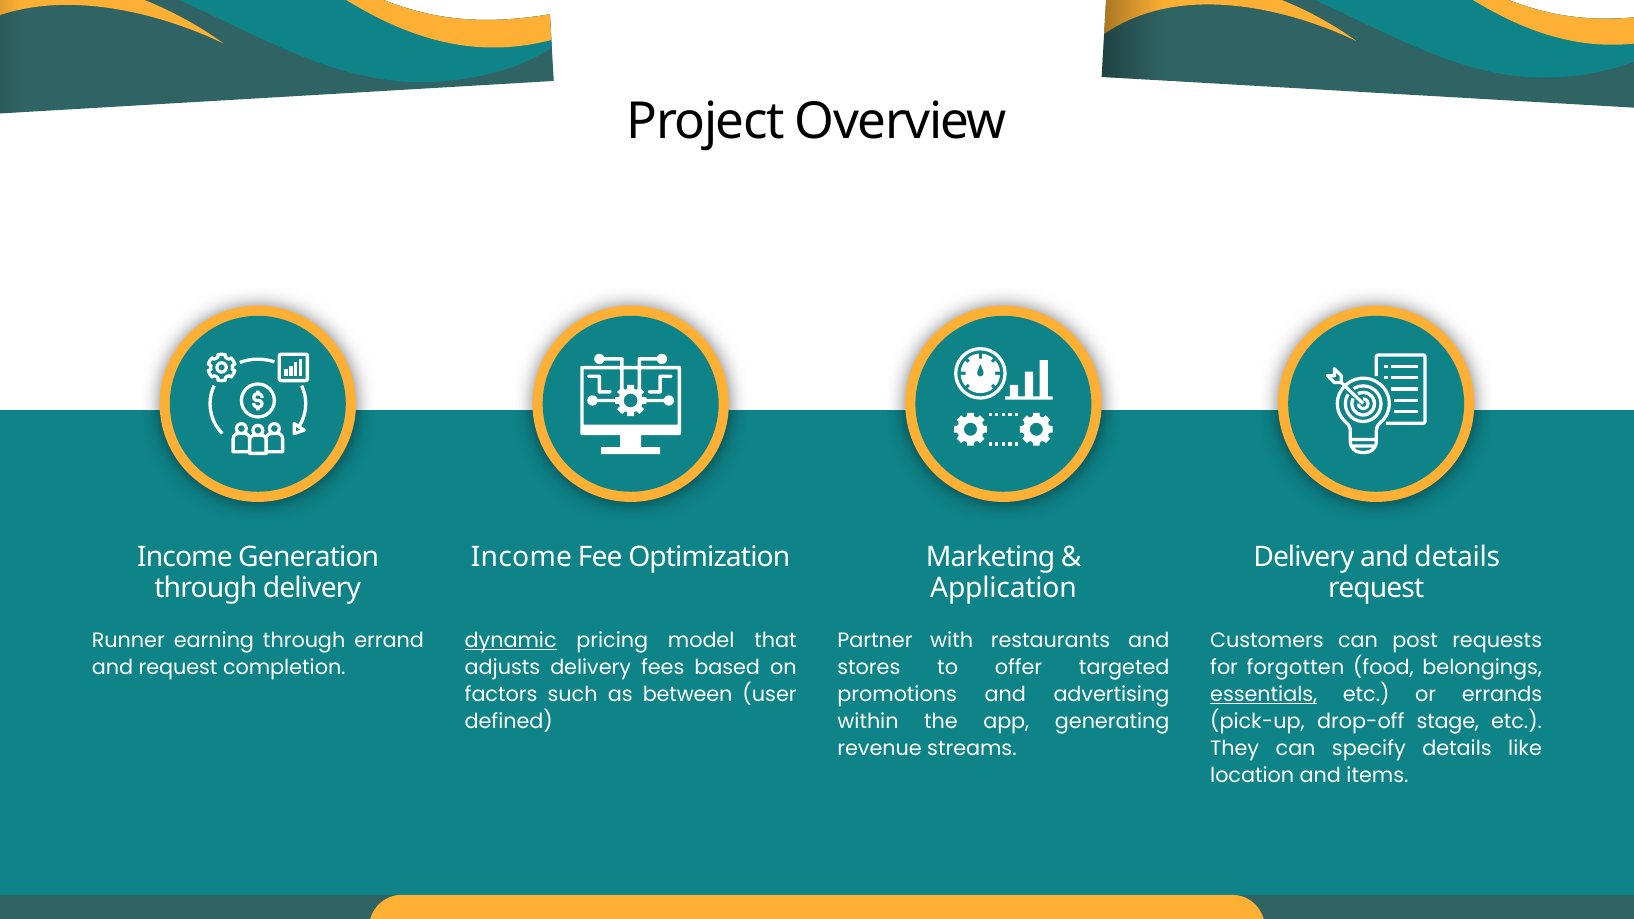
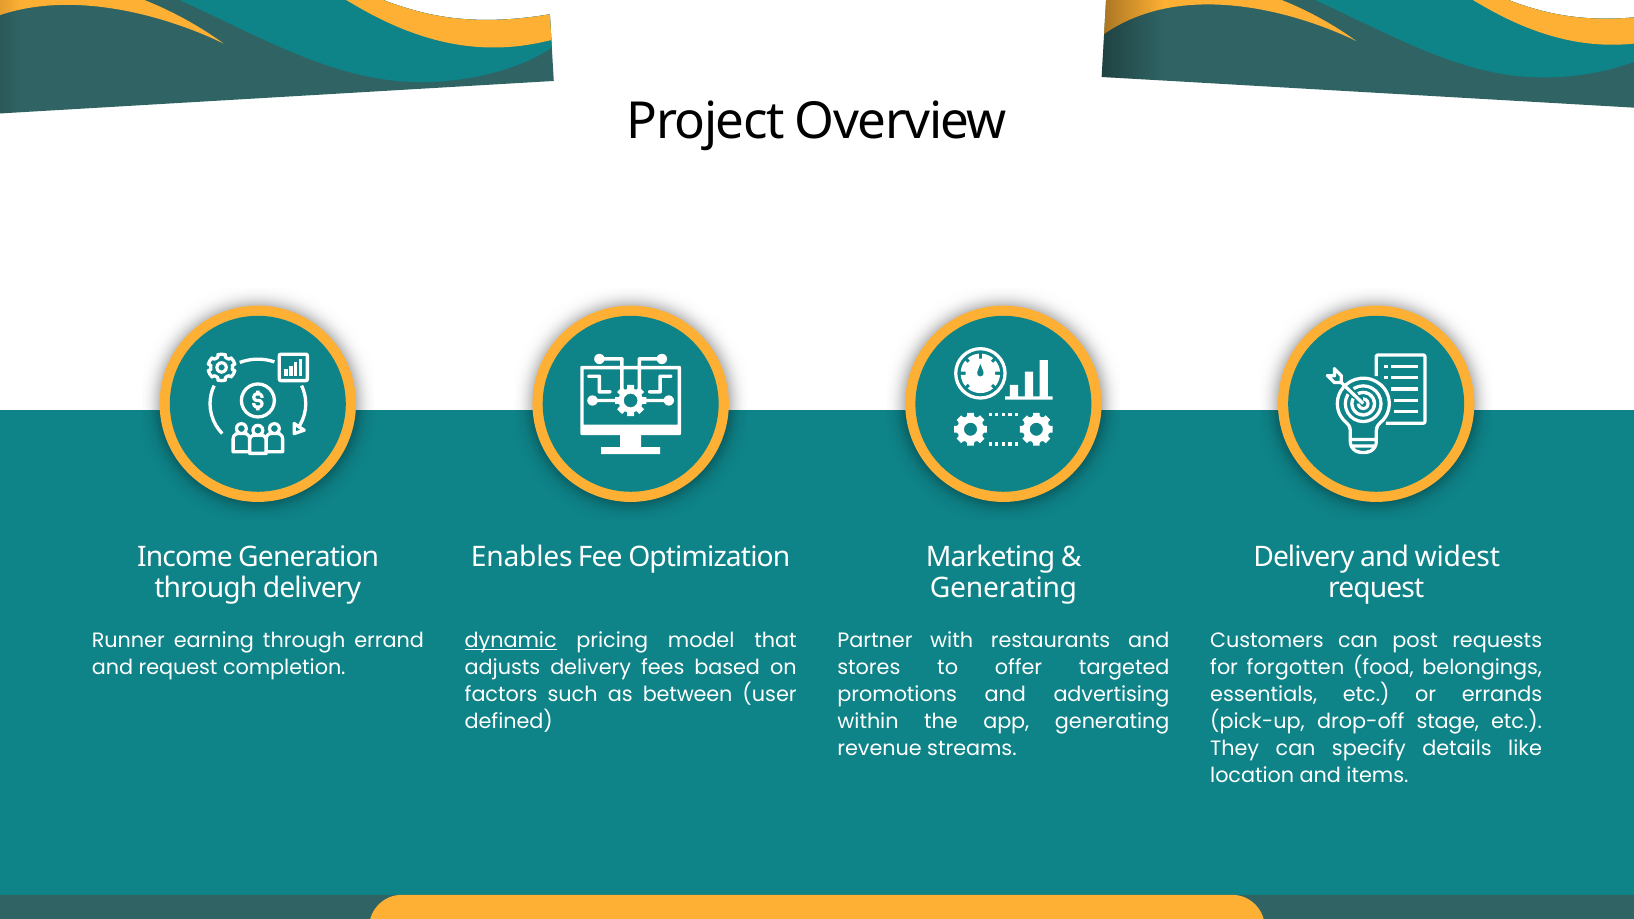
Income: Income -> Enables (522, 557)
and details: details -> widest (1457, 557)
Application: Application -> Generating (1004, 589)
essentials underline: present -> none (1264, 695)
